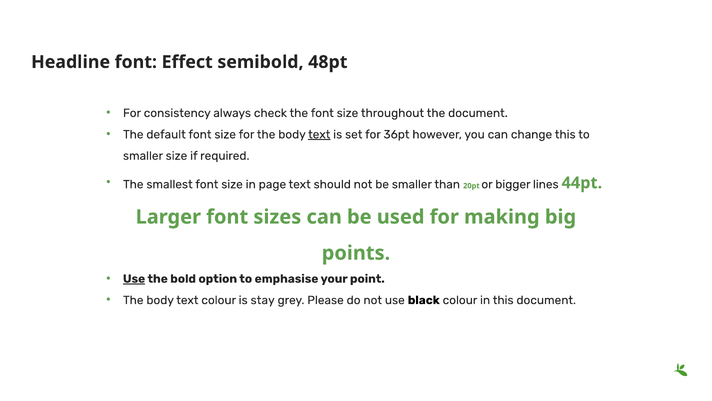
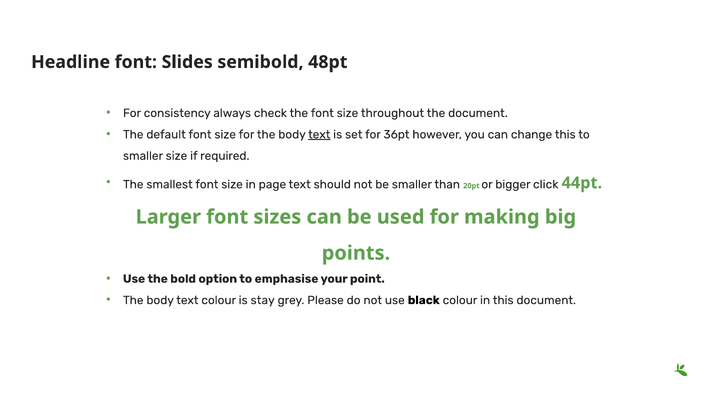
Effect: Effect -> Slides (187, 62)
lines: lines -> click (546, 184)
Use underline: present -> none (134, 278)
